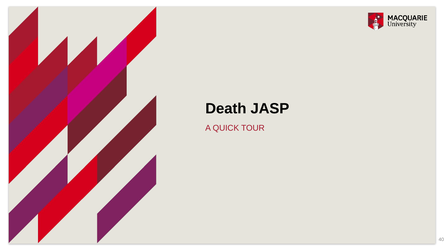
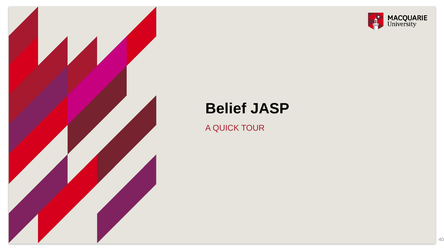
Death: Death -> Belief (226, 109)
